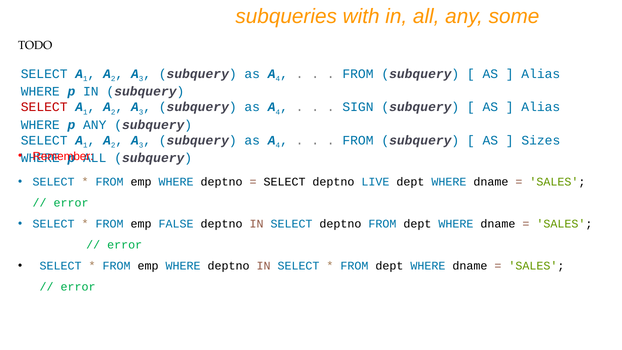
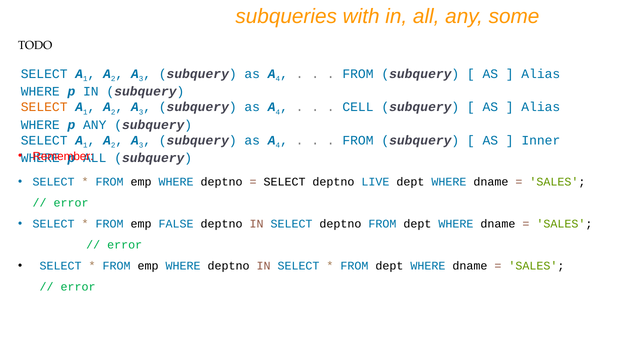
SELECT colour: red -> orange (44, 107)
SIGN: SIGN -> CELL (358, 107)
Sizes: Sizes -> Inner (541, 140)
